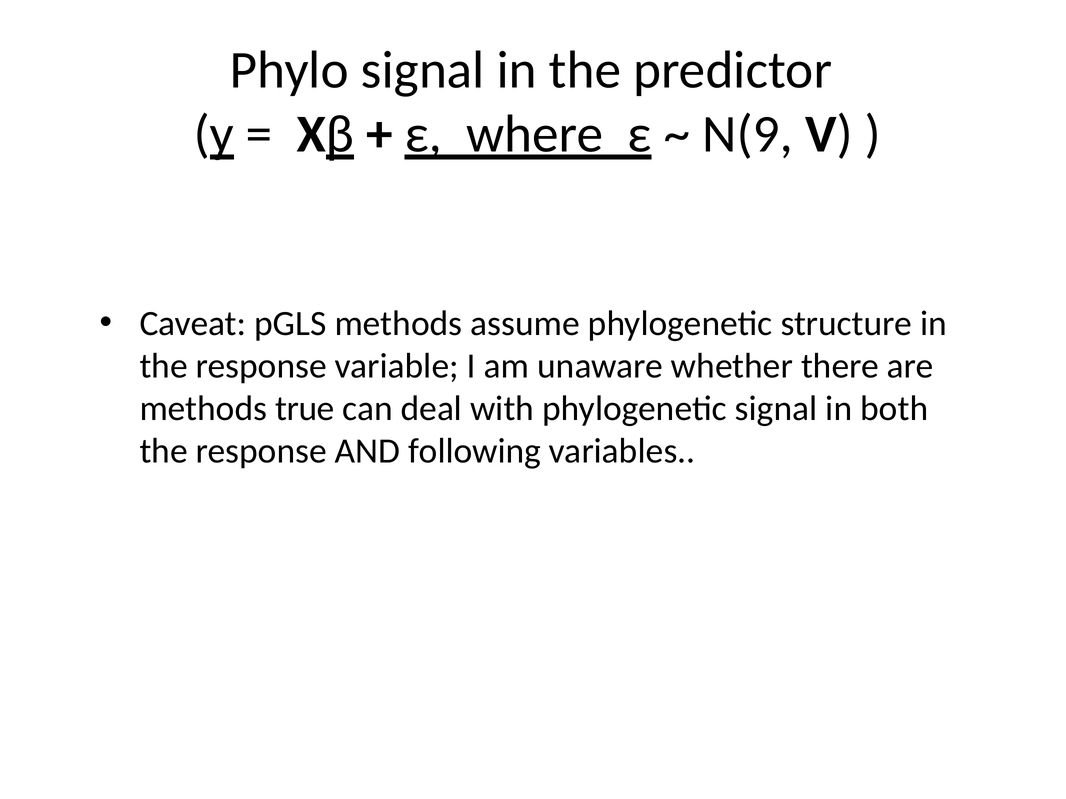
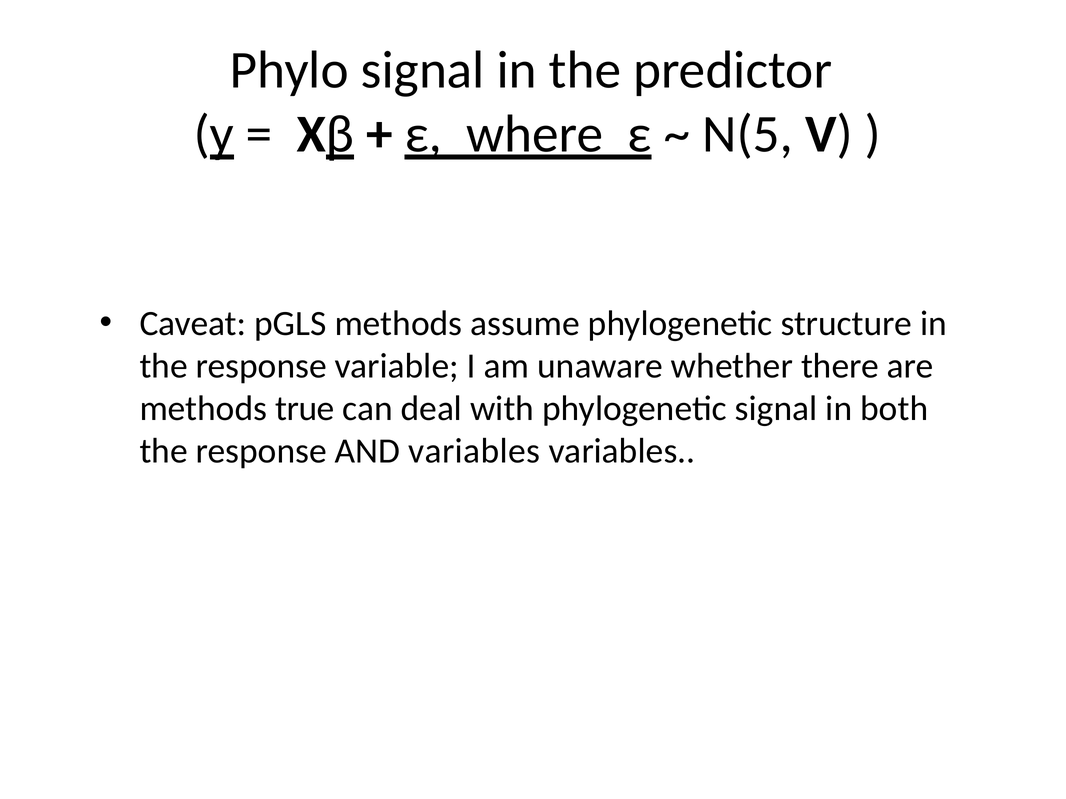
N(9: N(9 -> N(5 (748, 134)
AND following: following -> variables (474, 451)
